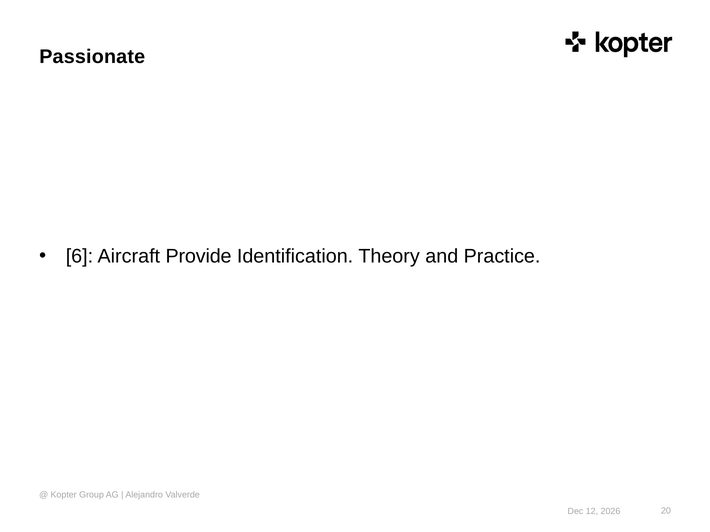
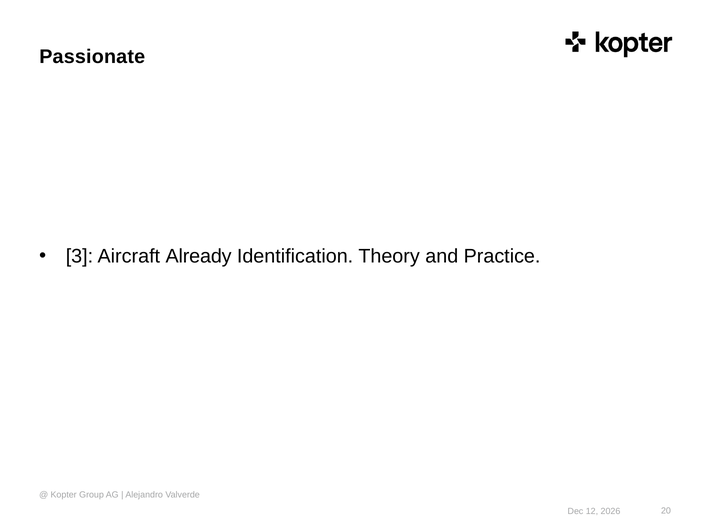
6: 6 -> 3 (79, 256)
Provide: Provide -> Already (199, 256)
